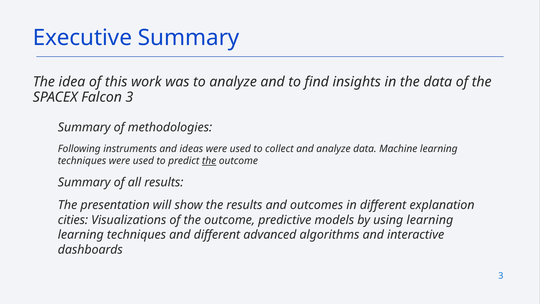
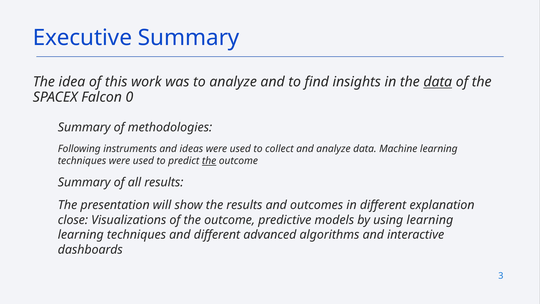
data underline: none -> present (438, 82)
Falcon 3: 3 -> 0 (129, 97)
cities: cities -> close (73, 220)
